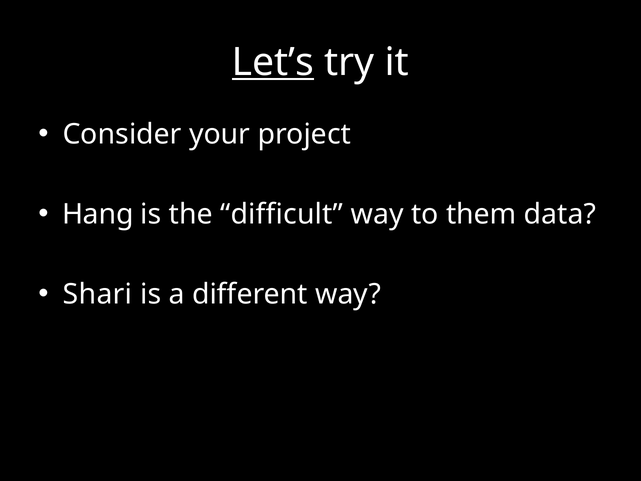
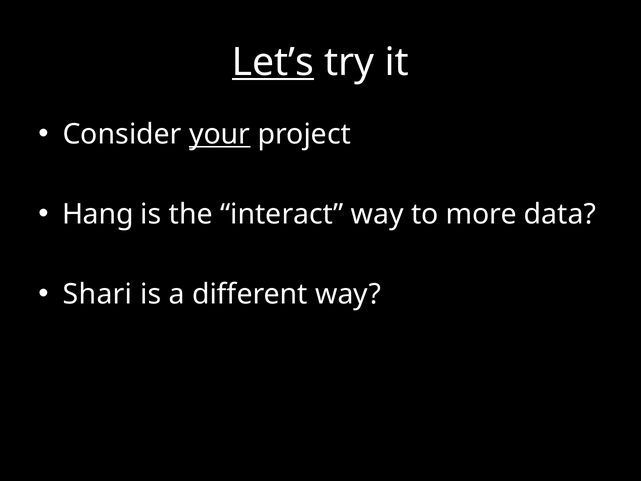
your underline: none -> present (220, 134)
difficult: difficult -> interact (282, 214)
them: them -> more (481, 214)
